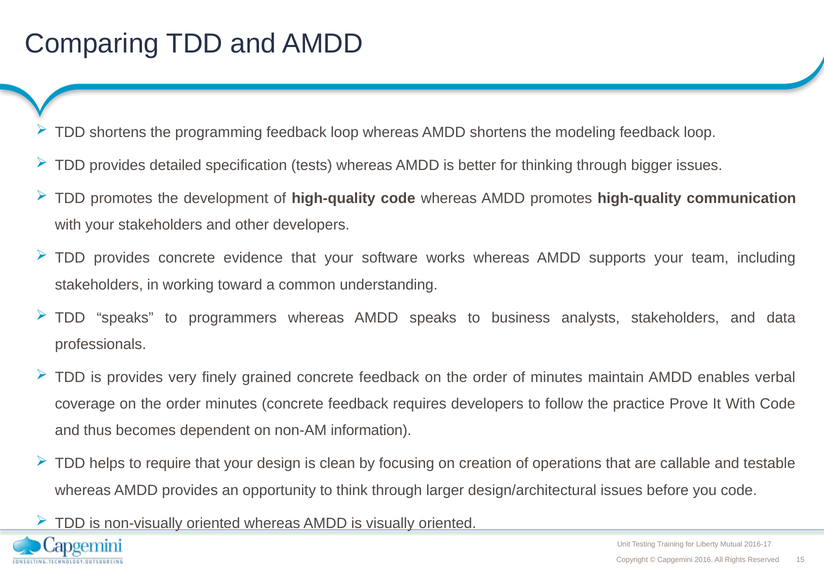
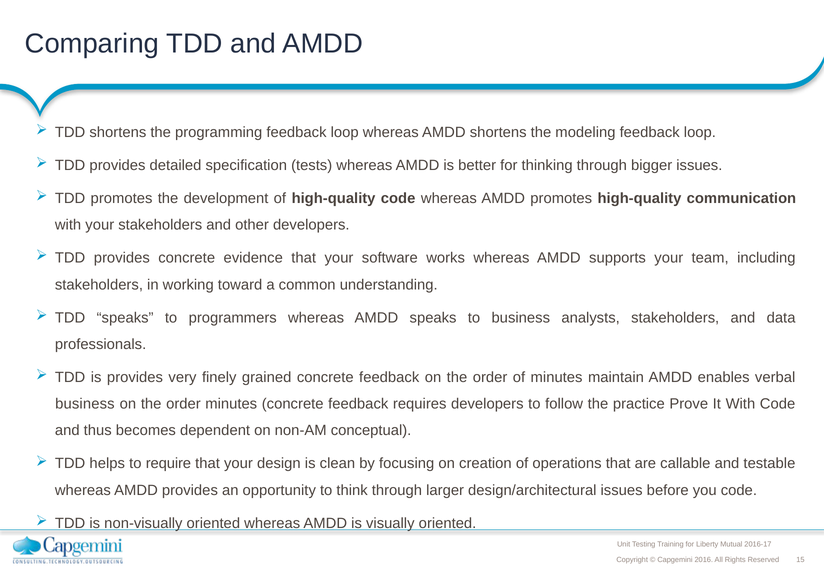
coverage: coverage -> business (85, 404)
information: information -> conceptual (371, 430)
